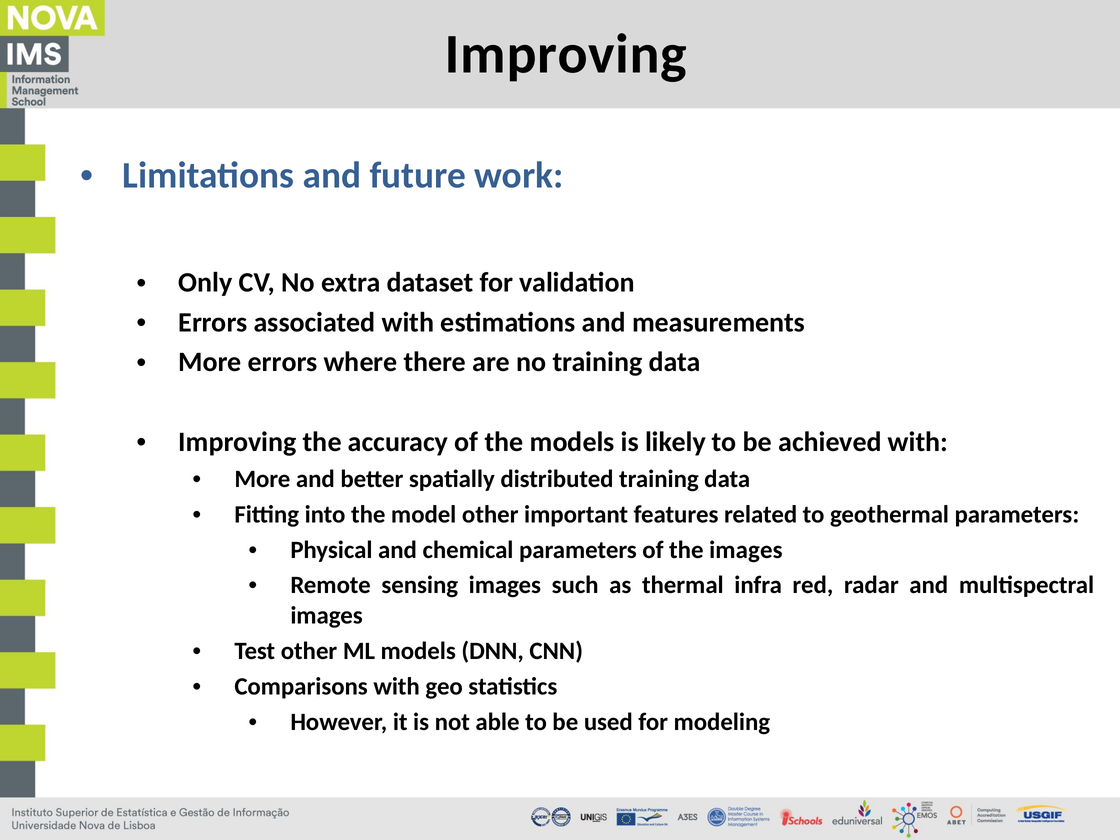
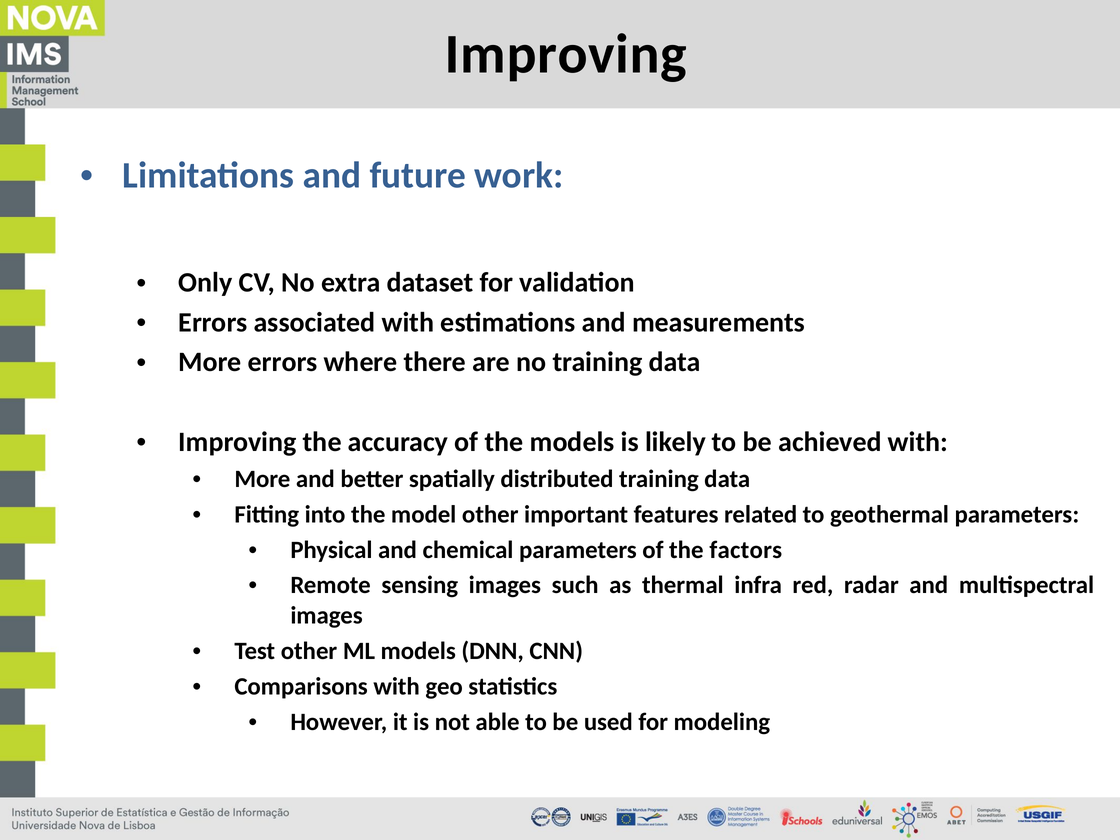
the images: images -> factors (746, 550)
